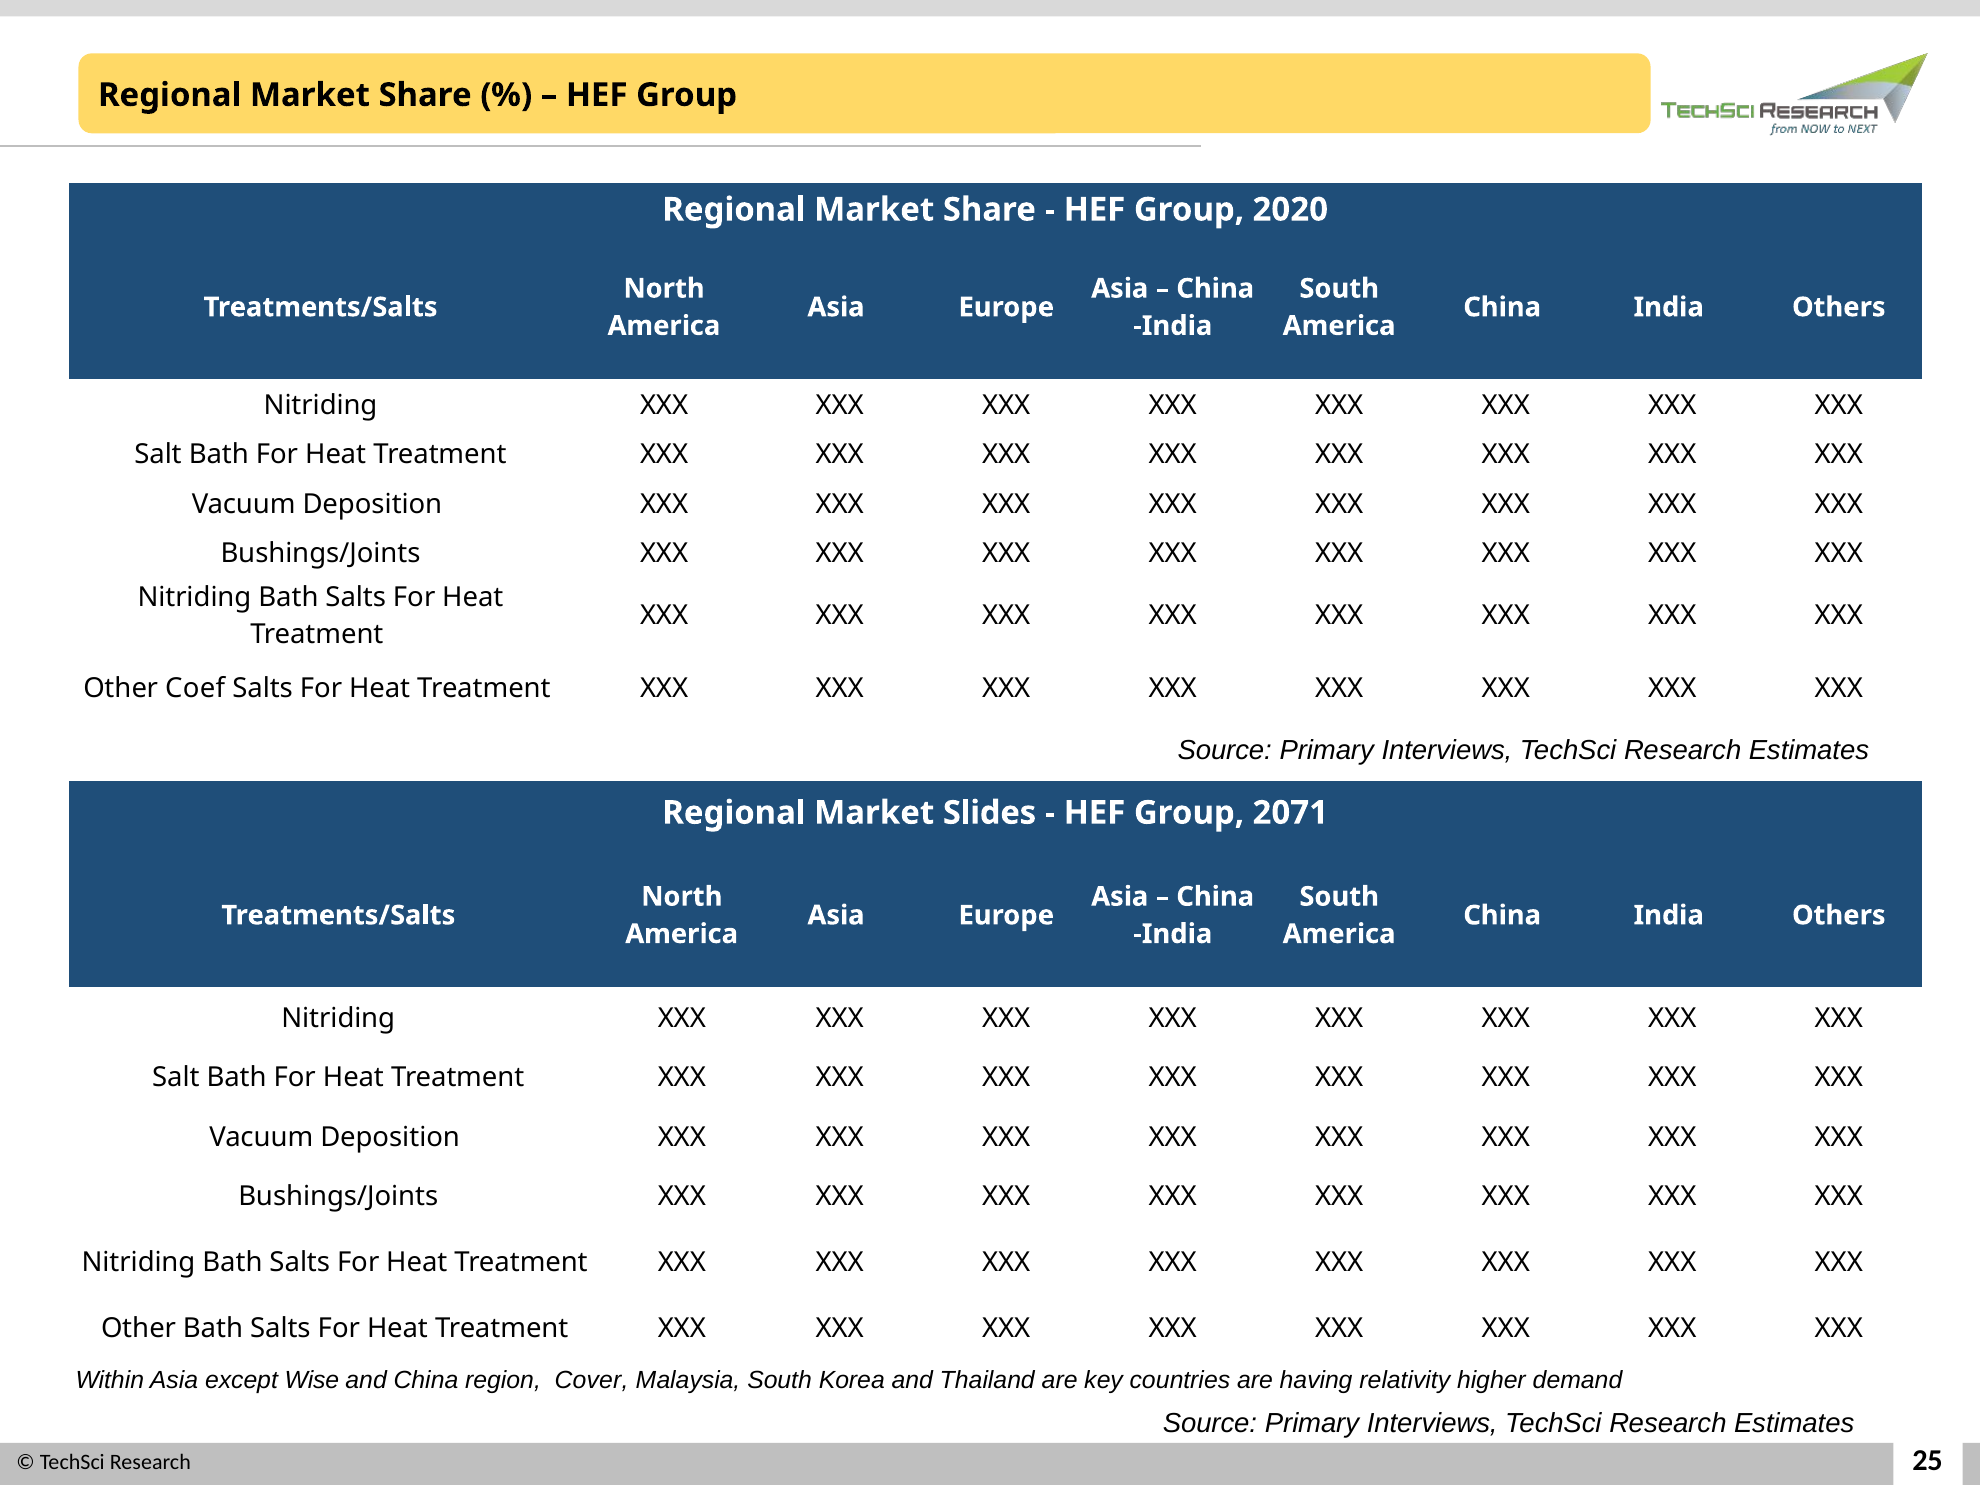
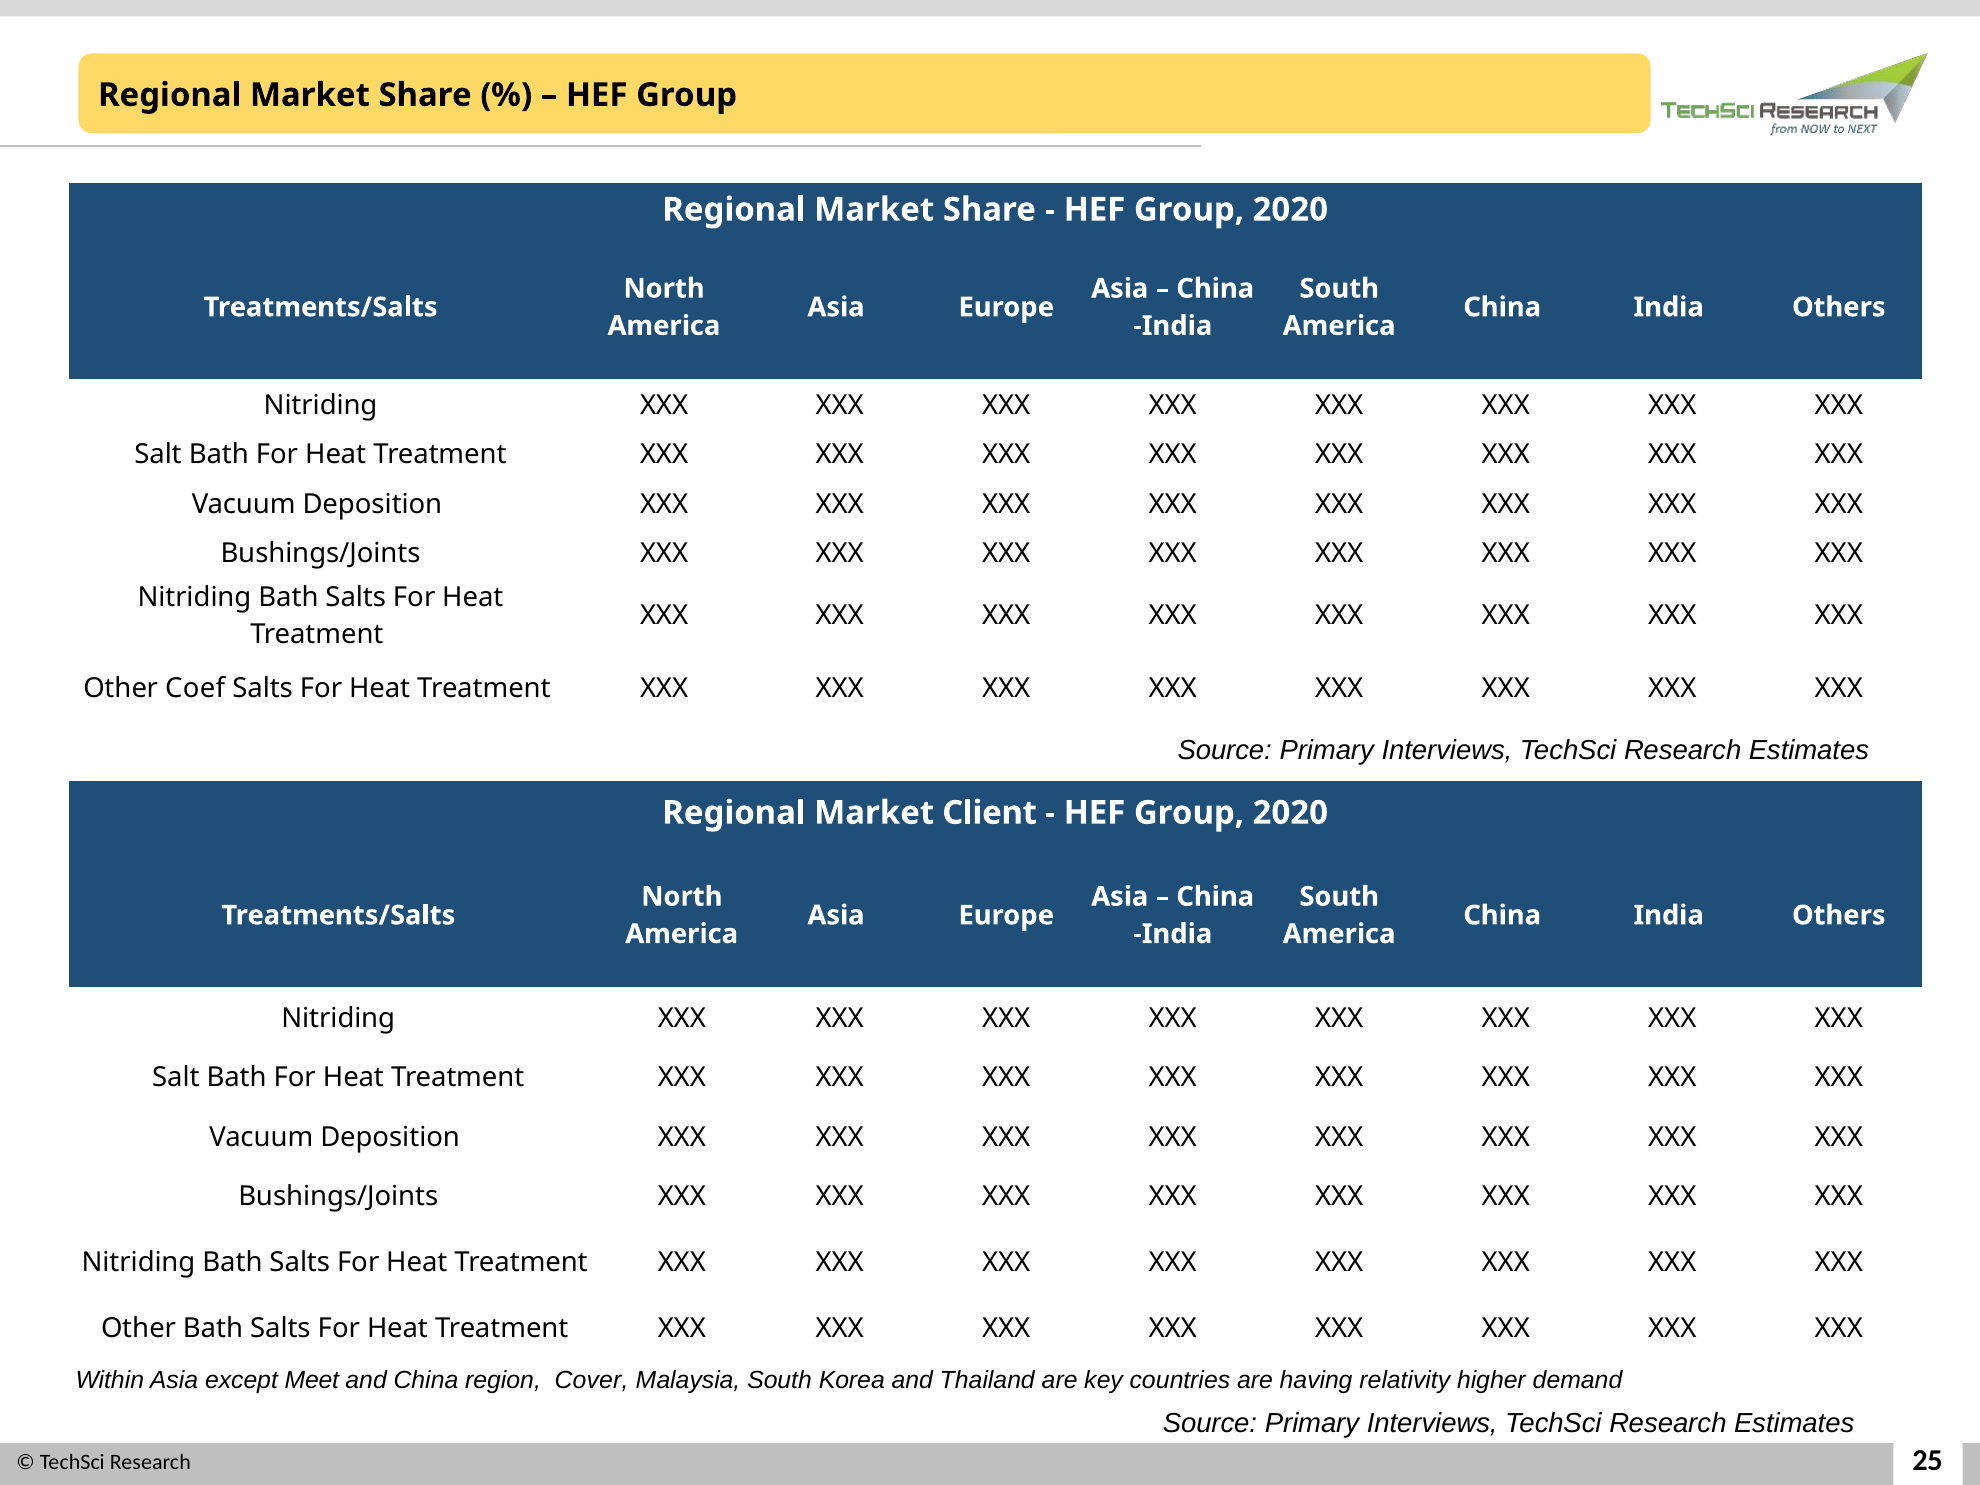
Slides: Slides -> Client (990, 813)
2071: 2071 -> 2020 (1290, 813)
Wise: Wise -> Meet (312, 1381)
